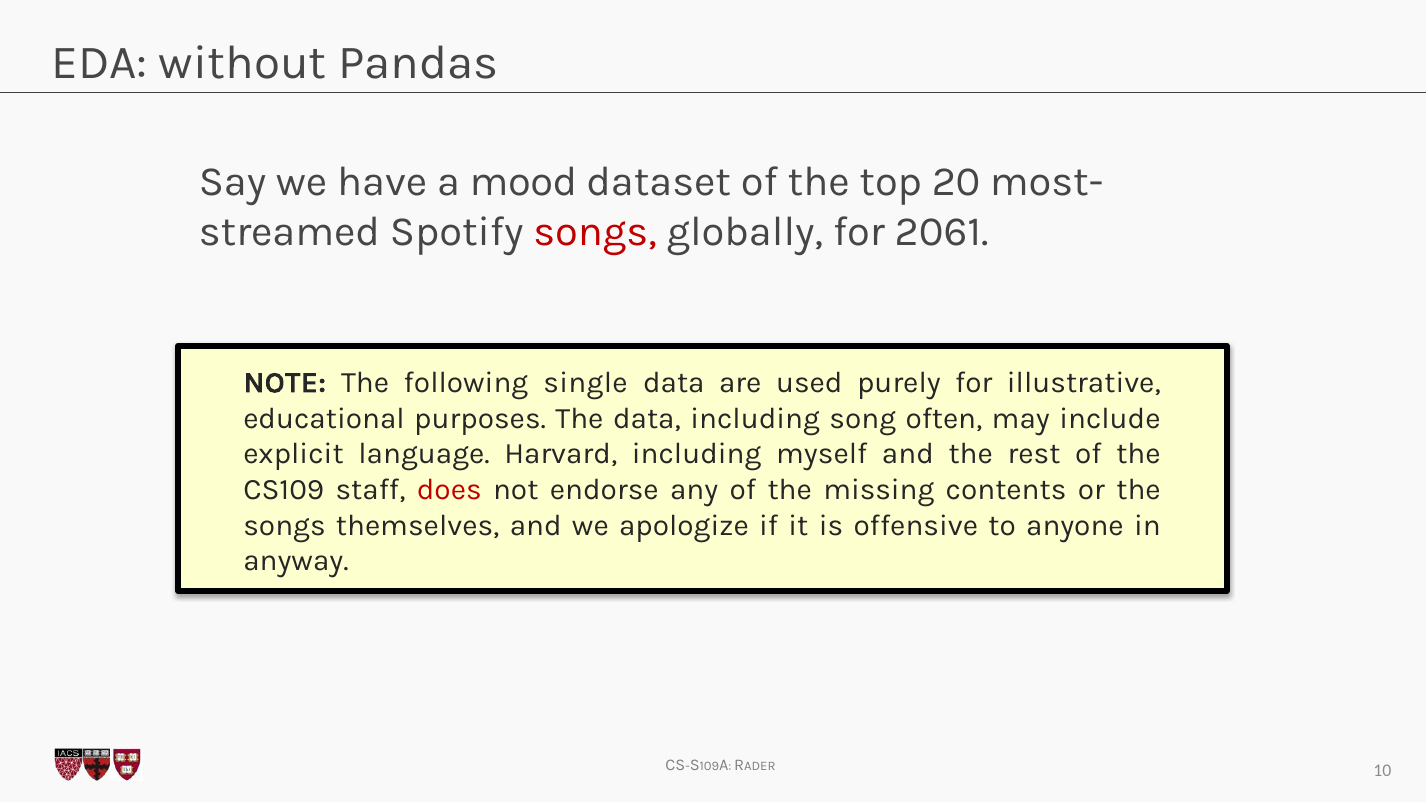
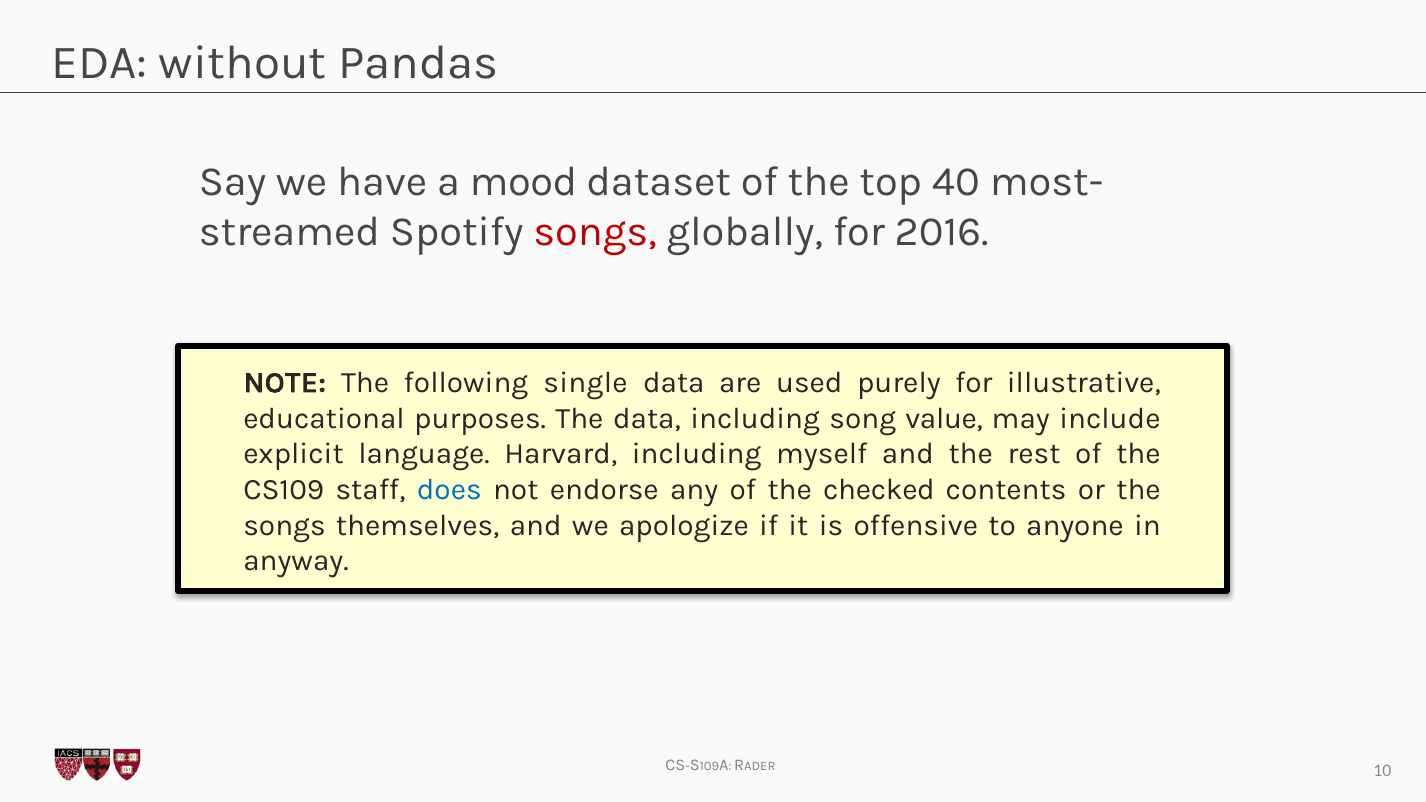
20: 20 -> 40 (956, 182)
2061: 2061 -> 2016 (942, 232)
often: often -> value (944, 418)
does colour: red -> blue (449, 490)
missing: missing -> checked (879, 490)
